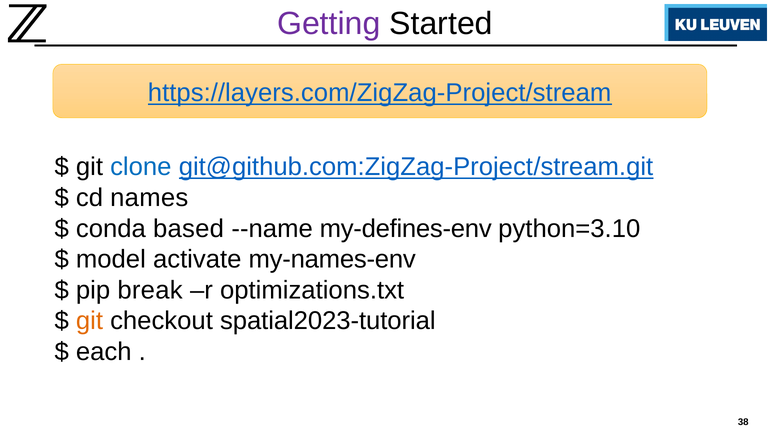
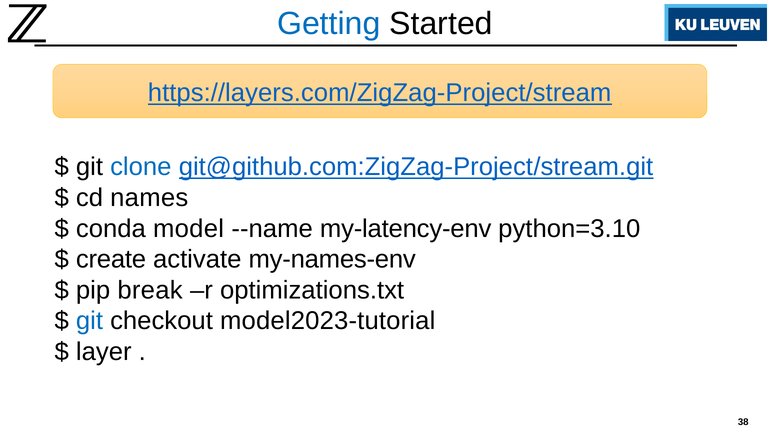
Getting colour: purple -> blue (329, 24)
based: based -> model (189, 229)
my-defines-env: my-defines-env -> my-latency-env (406, 229)
model: model -> create (111, 259)
git colour: orange -> blue (89, 321)
spatial2023-tutorial: spatial2023-tutorial -> model2023-tutorial (328, 321)
each: each -> layer (104, 352)
